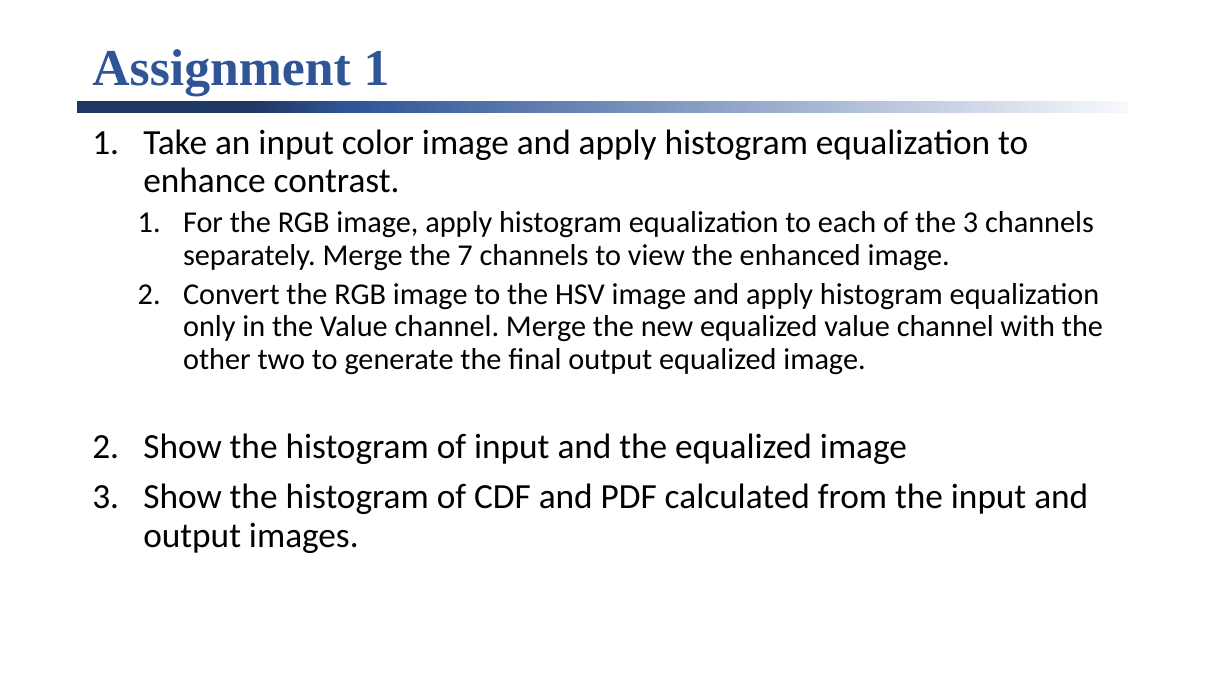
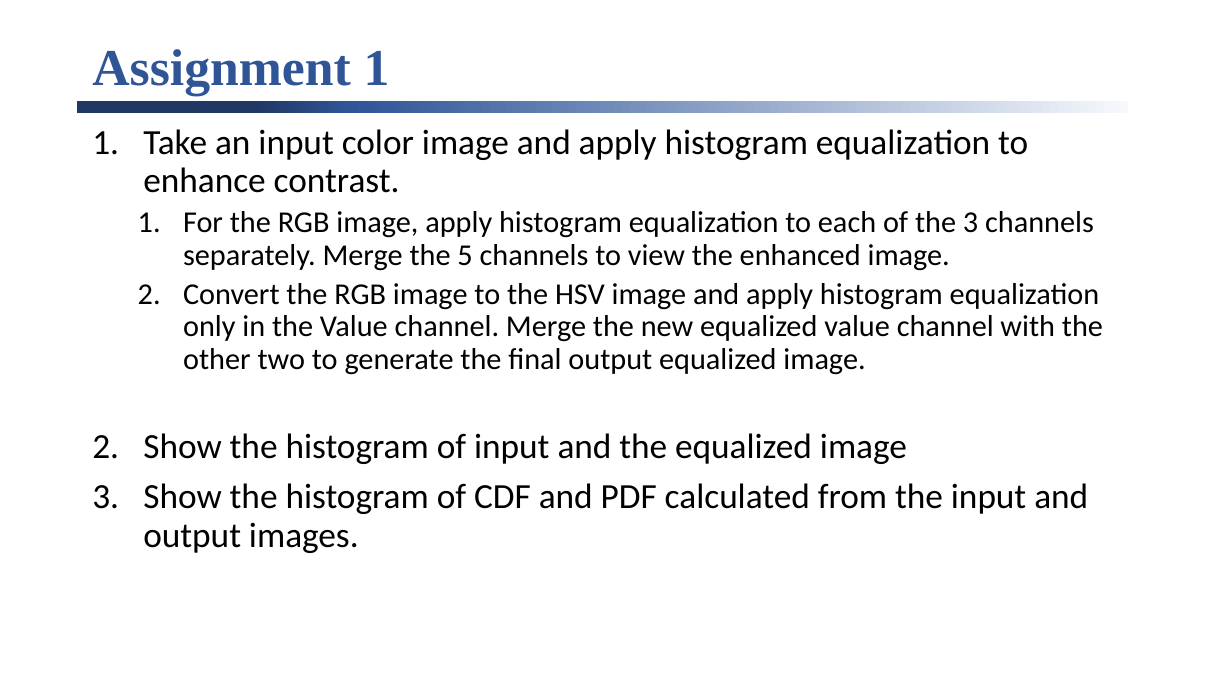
7: 7 -> 5 (465, 255)
